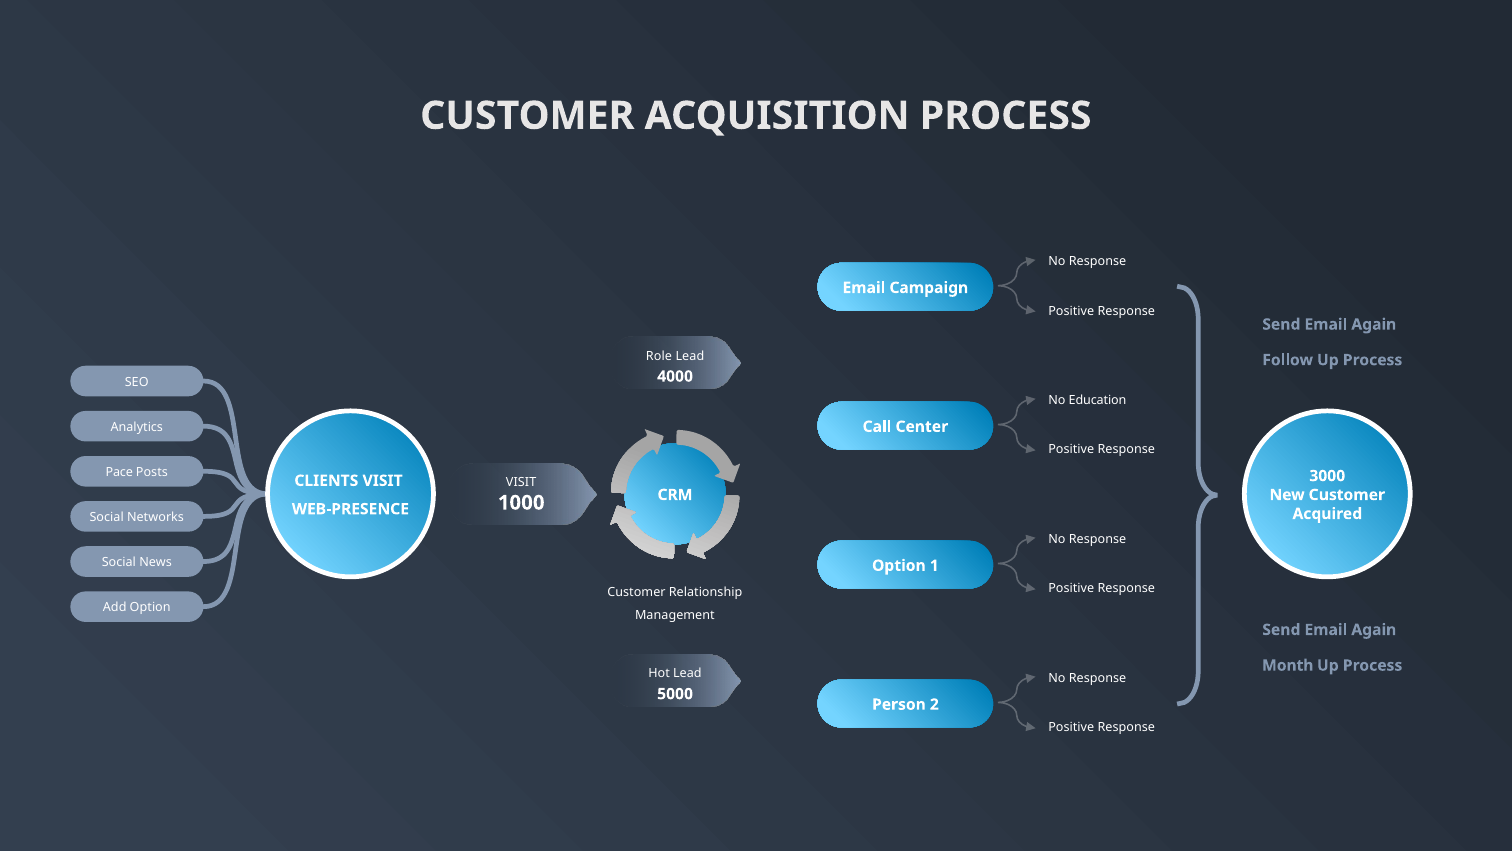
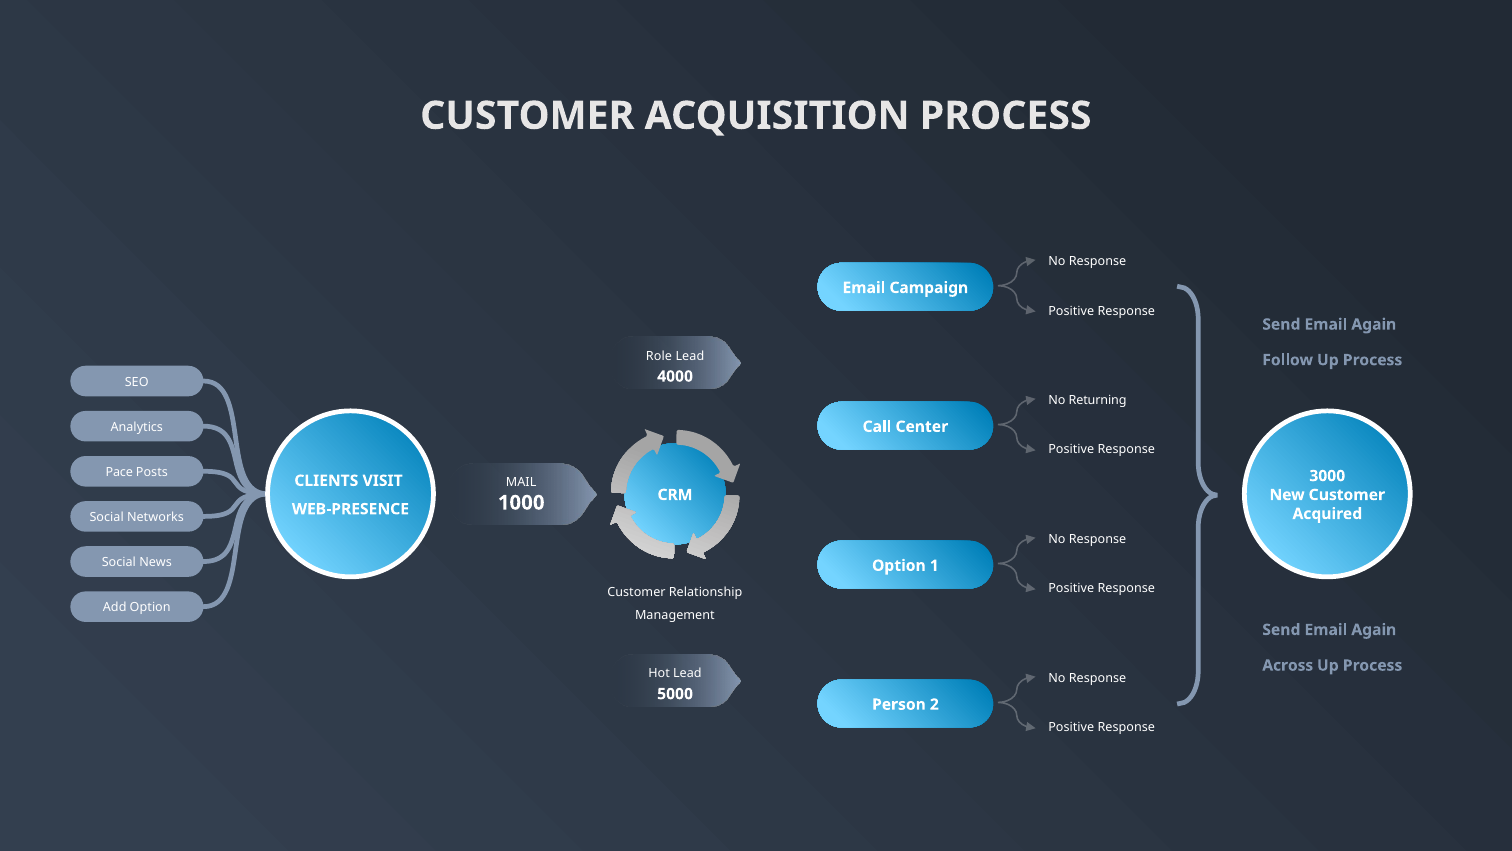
Education: Education -> Returning (1098, 400)
VISIT: VISIT -> MAIL (521, 482)
Month: Month -> Across (1288, 665)
